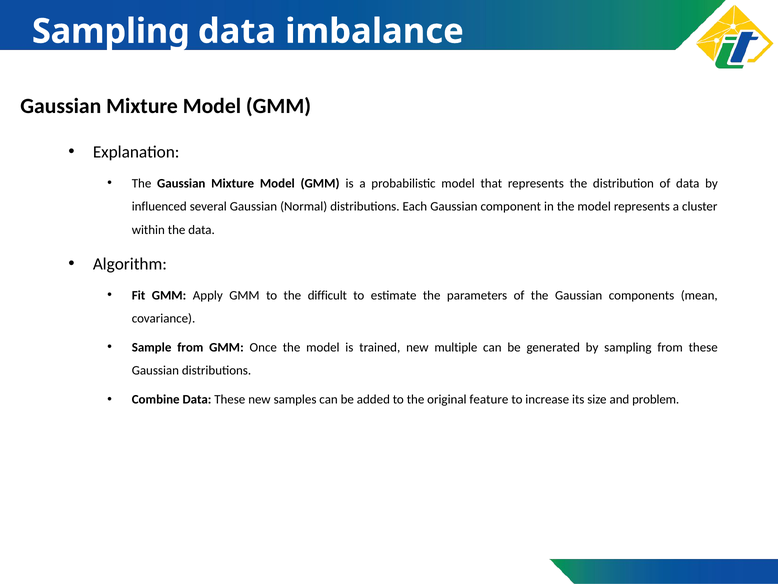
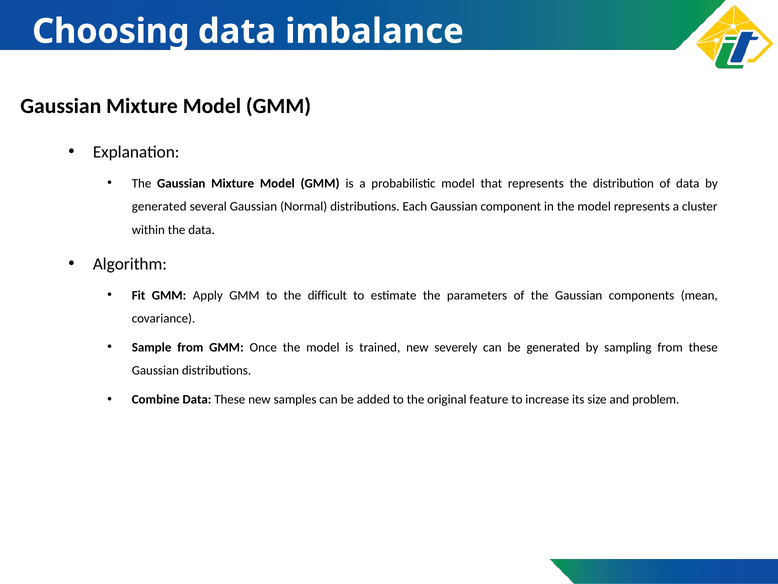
Sampling: Sampling -> Choosing (111, 31)
influenced: influenced -> generated (159, 206)
multiple: multiple -> severely (456, 347)
